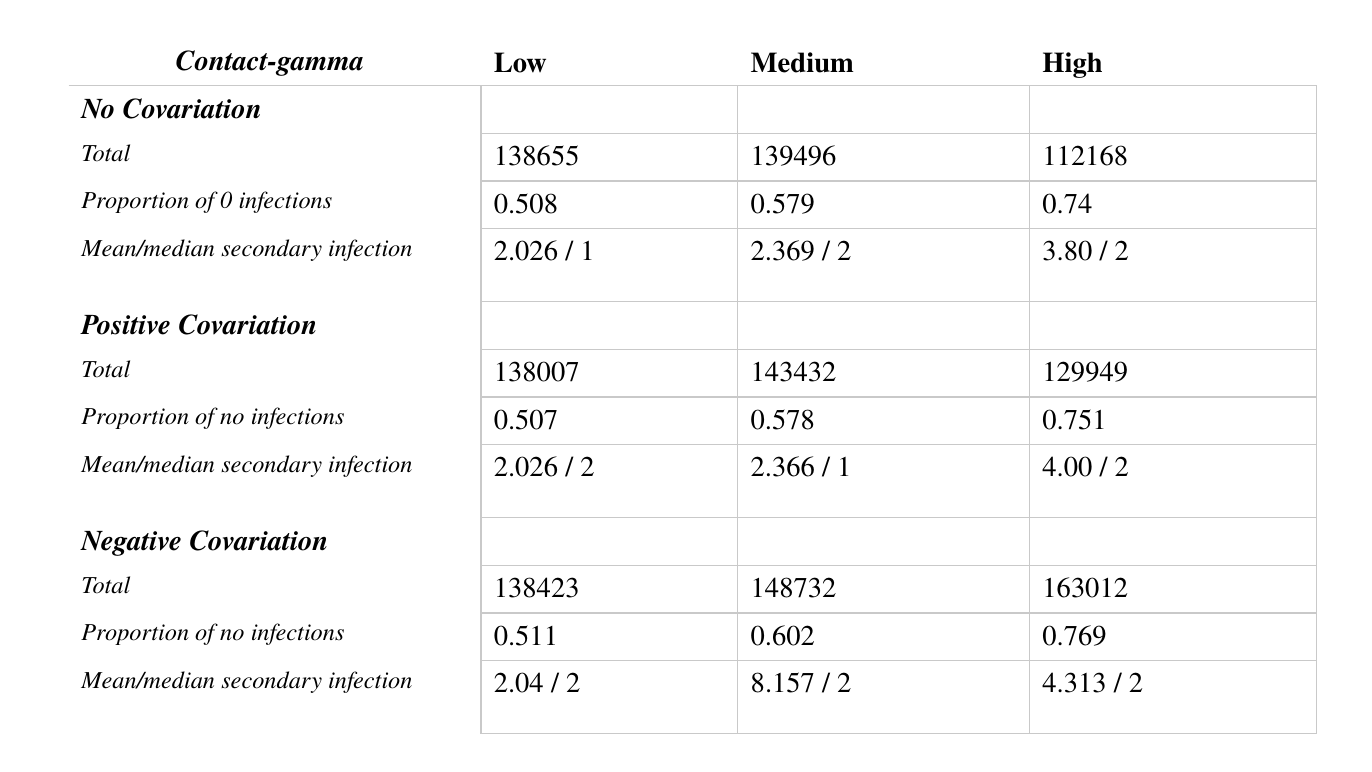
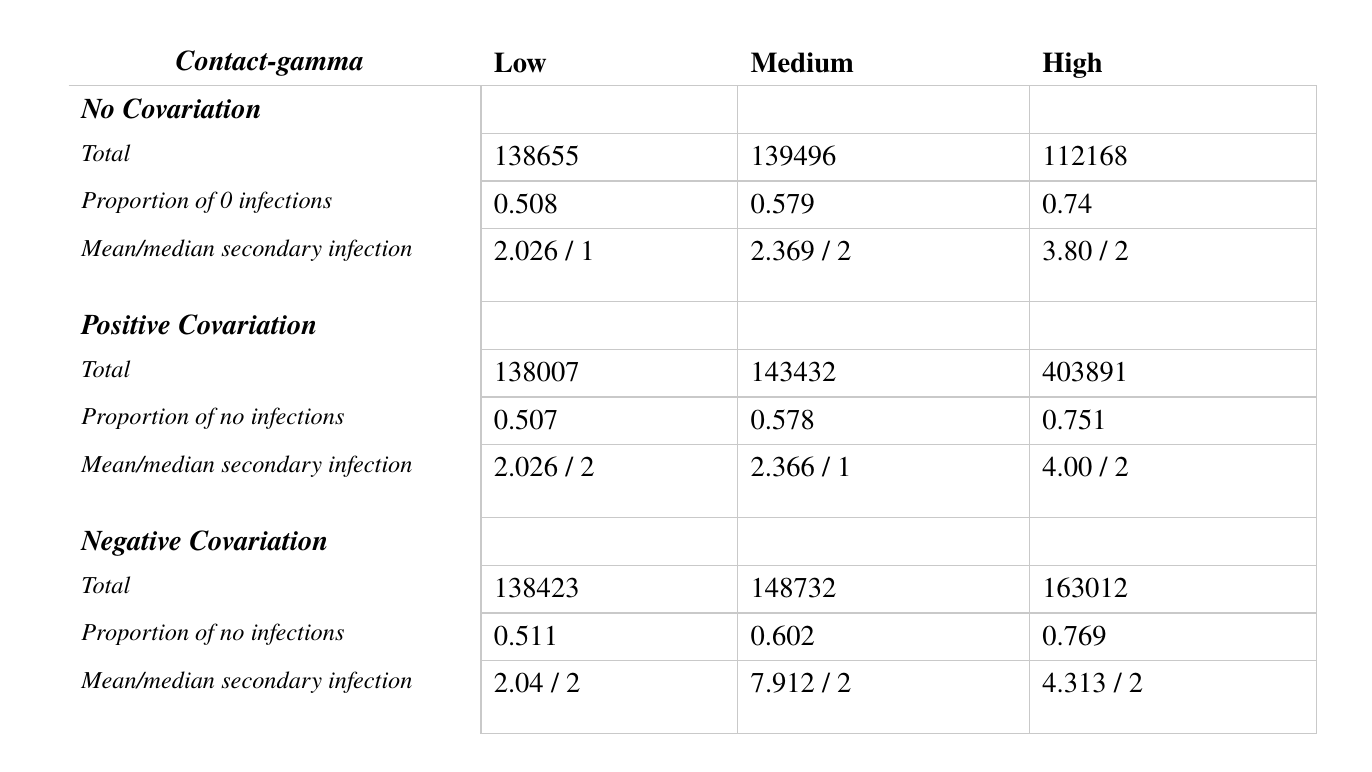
129949: 129949 -> 403891 (1085, 372)
8.157: 8.157 -> 7.912 (783, 683)
